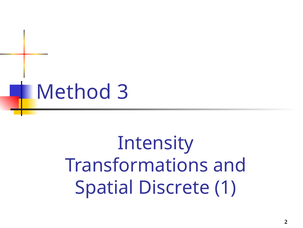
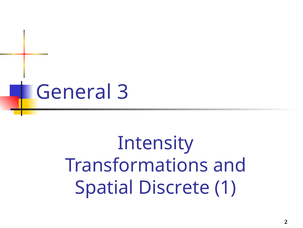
Method: Method -> General (74, 92)
